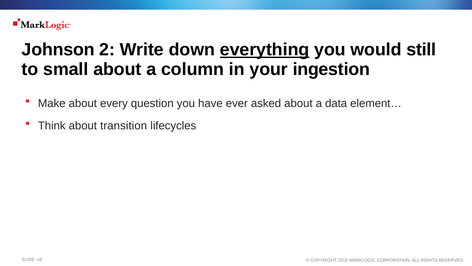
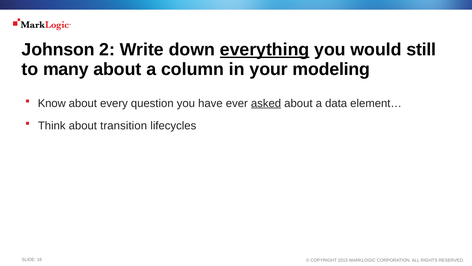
small: small -> many (66, 69)
ingestion: ingestion -> modeling (331, 69)
Make: Make -> Know (52, 103)
asked underline: none -> present (266, 103)
